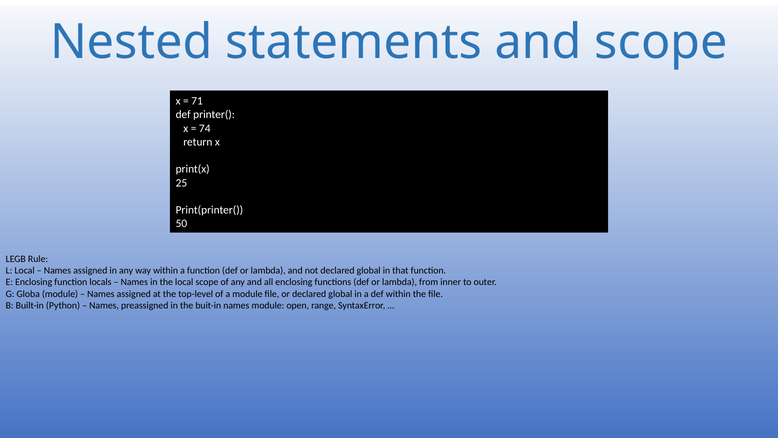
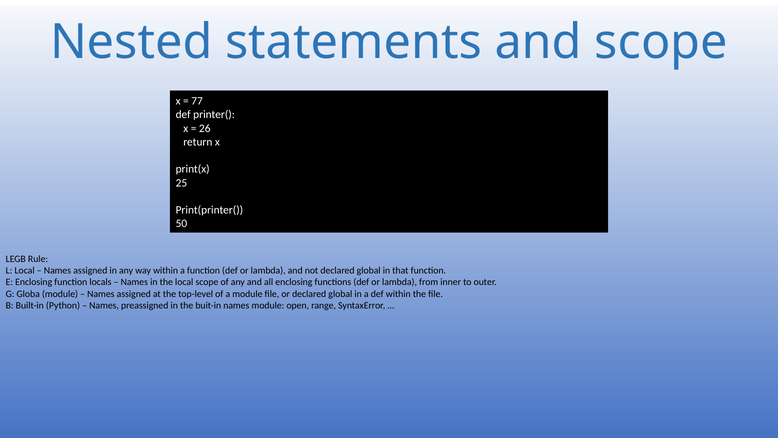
71: 71 -> 77 (197, 101)
74: 74 -> 26 (205, 128)
